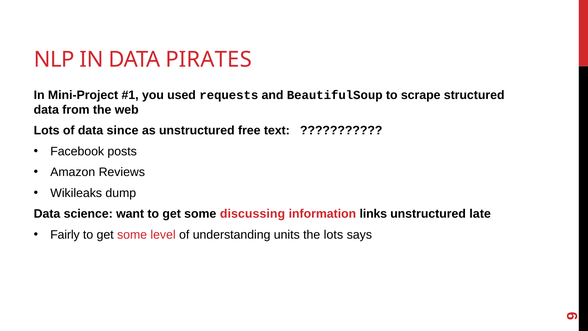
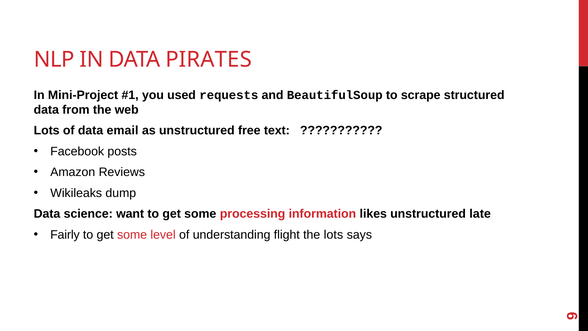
since: since -> email (123, 130)
discussing: discussing -> processing (253, 214)
links: links -> likes (373, 214)
units: units -> flight (287, 235)
